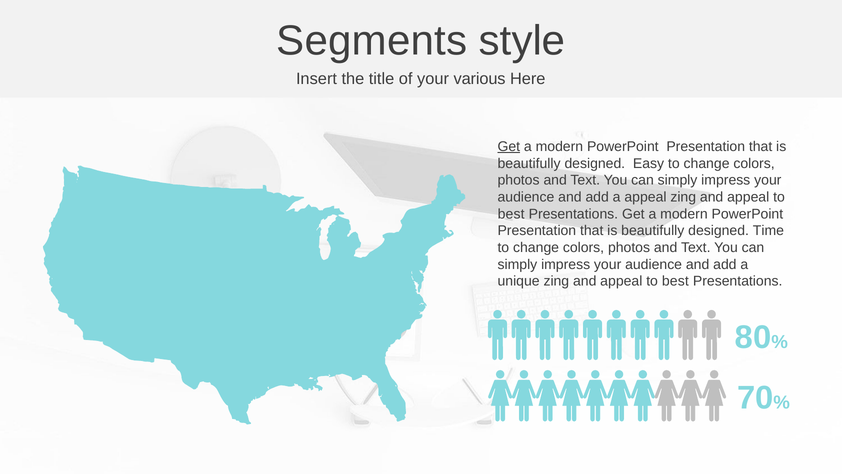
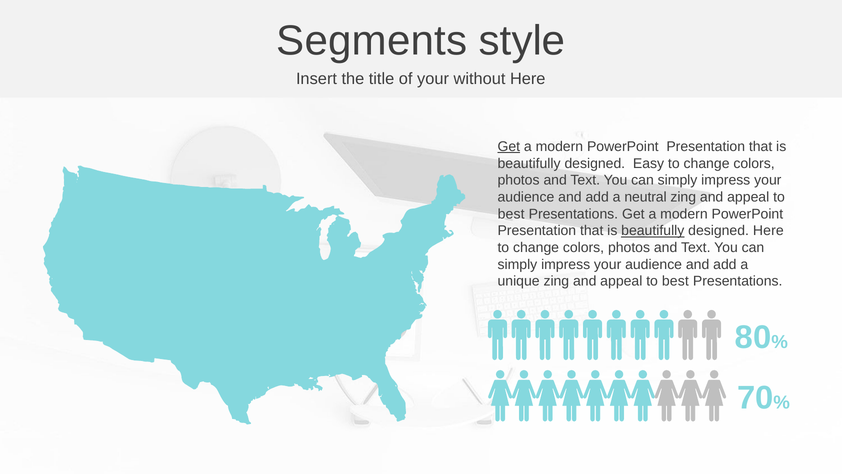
various: various -> without (480, 79)
a appeal: appeal -> neutral (646, 197)
beautifully underline: none -> present (653, 231)
designed Time: Time -> Here (768, 231)
